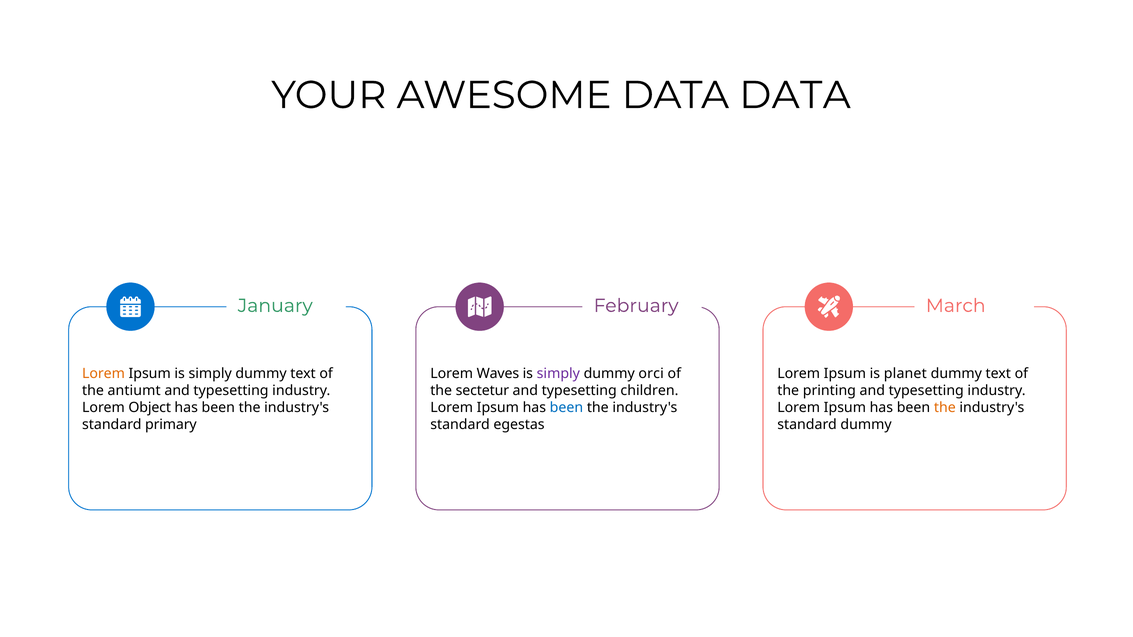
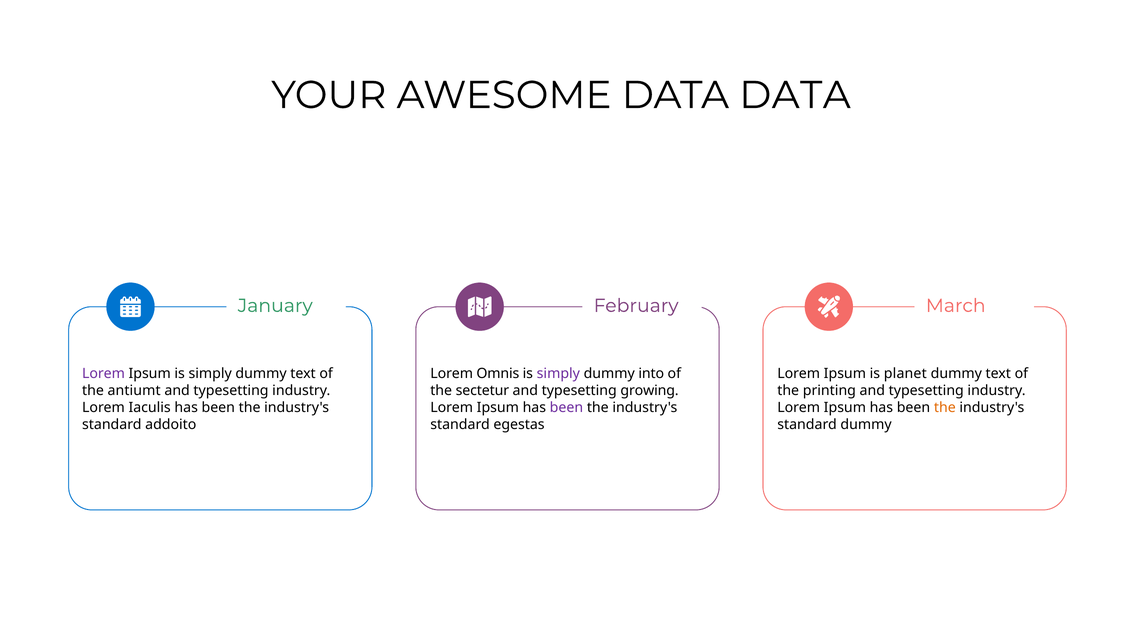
Lorem colour: orange -> purple (103, 374)
Waves: Waves -> Omnis (498, 374)
orci: orci -> into (651, 374)
children: children -> growing (650, 391)
Object: Object -> Iaculis (150, 408)
been colour: blue -> purple (566, 408)
primary: primary -> addoito (171, 425)
